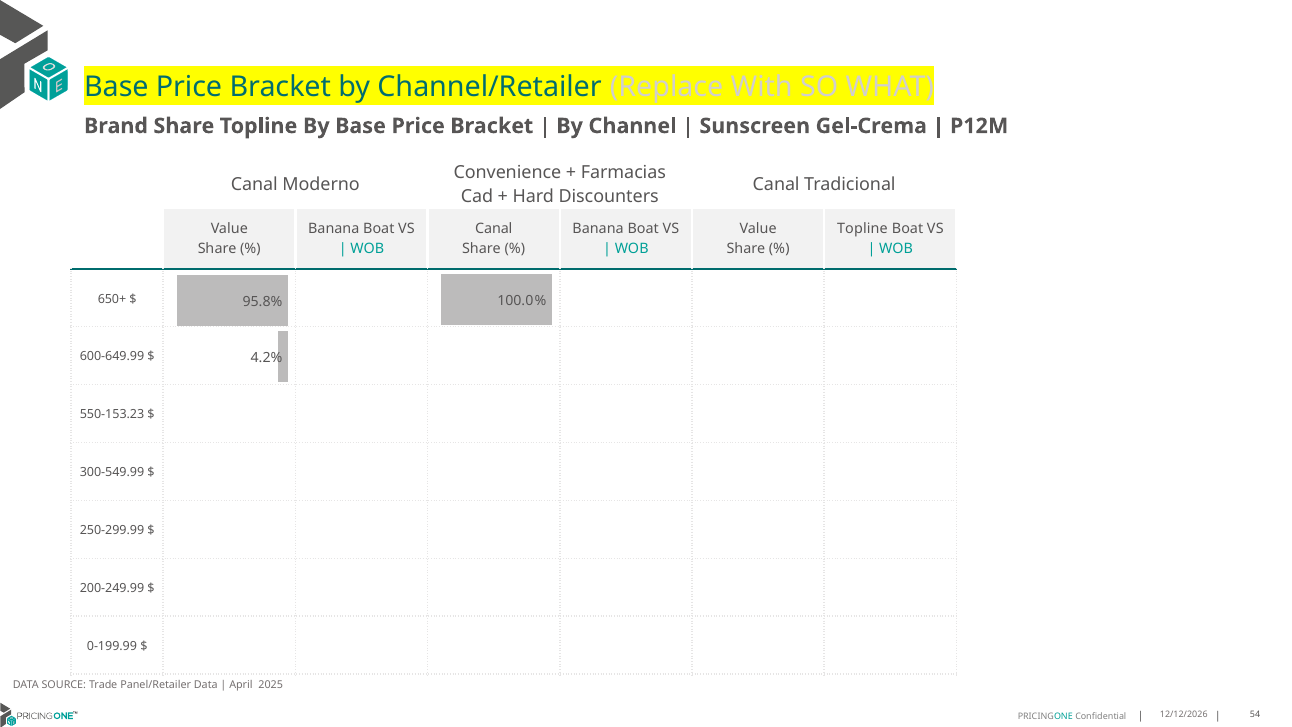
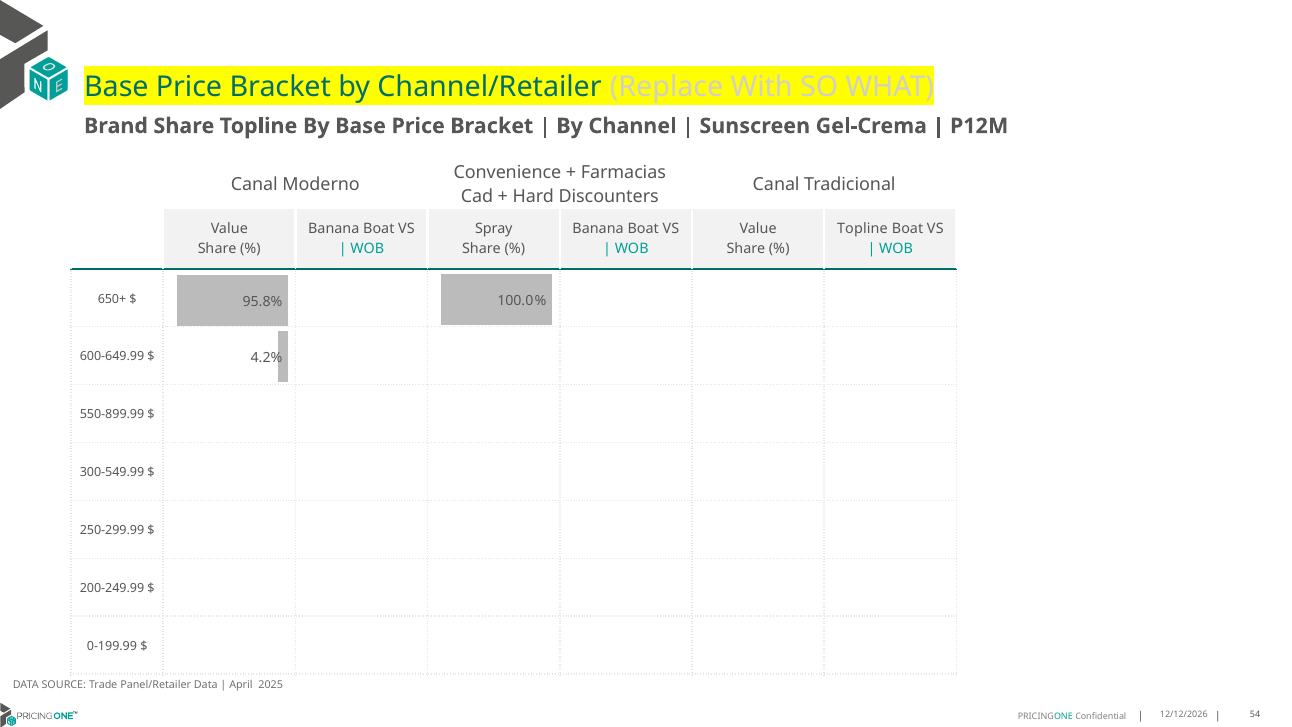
Canal: Canal -> Spray (494, 229)
550-153.23: 550-153.23 -> 550-899.99 (112, 415)
